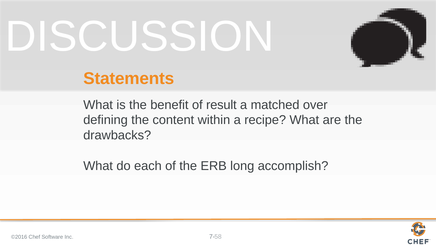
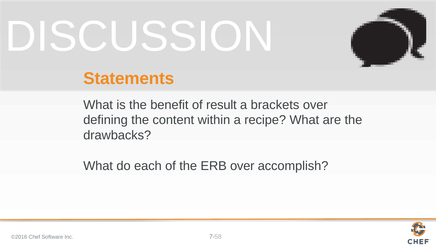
matched: matched -> brackets (275, 105)
ERB long: long -> over (242, 166)
